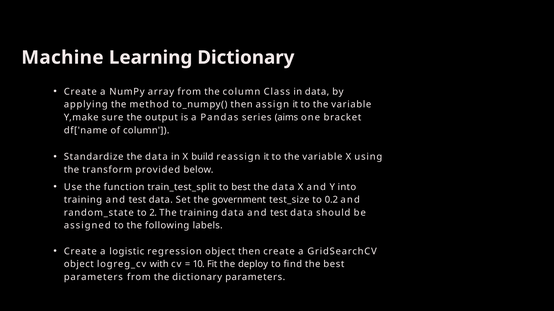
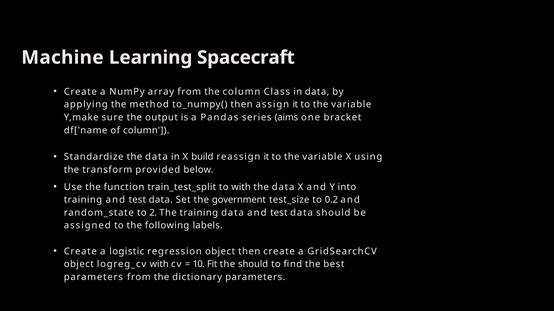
Learning Dictionary: Dictionary -> Spacecraft (246, 58)
to best: best -> with (241, 187)
the deploy: deploy -> should (253, 265)
